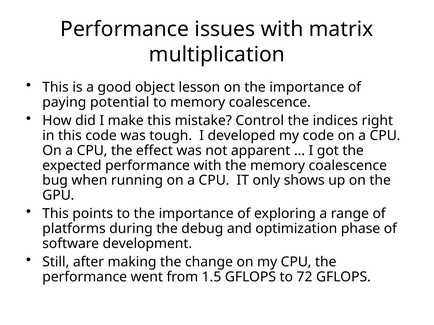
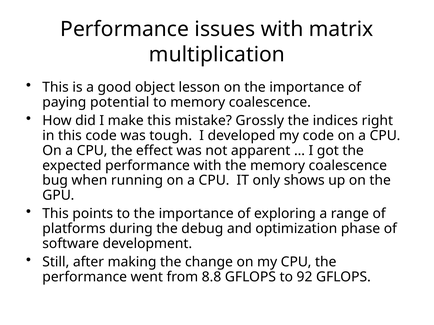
Control: Control -> Grossly (260, 121)
1.5: 1.5 -> 8.8 (212, 277)
72: 72 -> 92 (305, 277)
